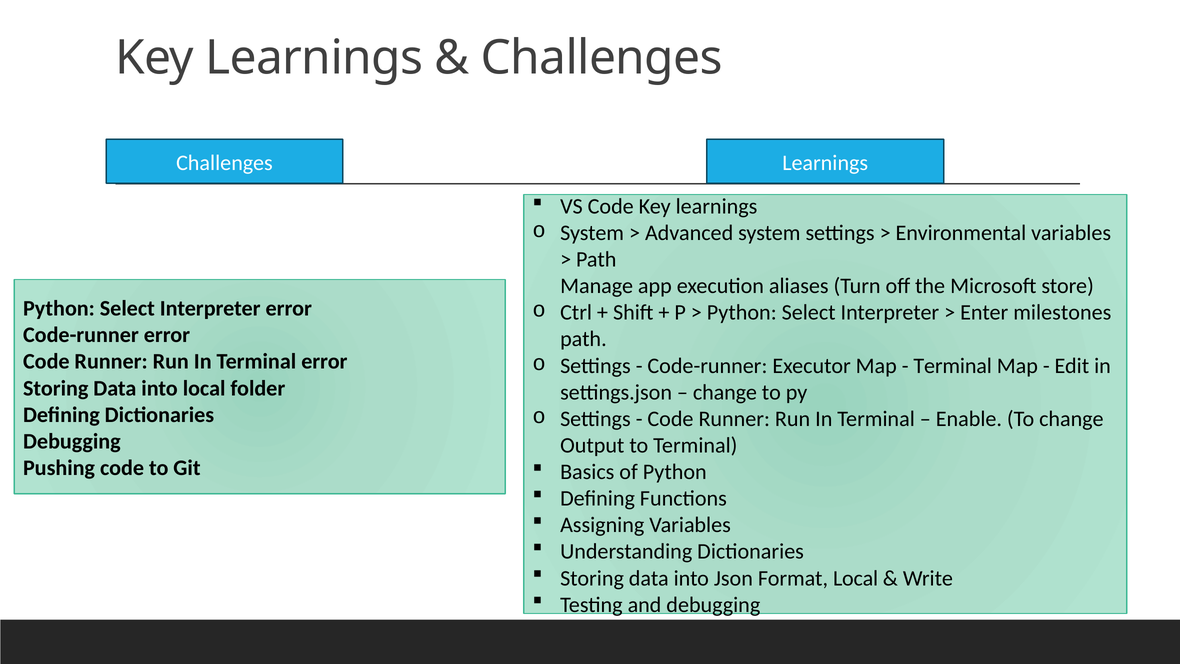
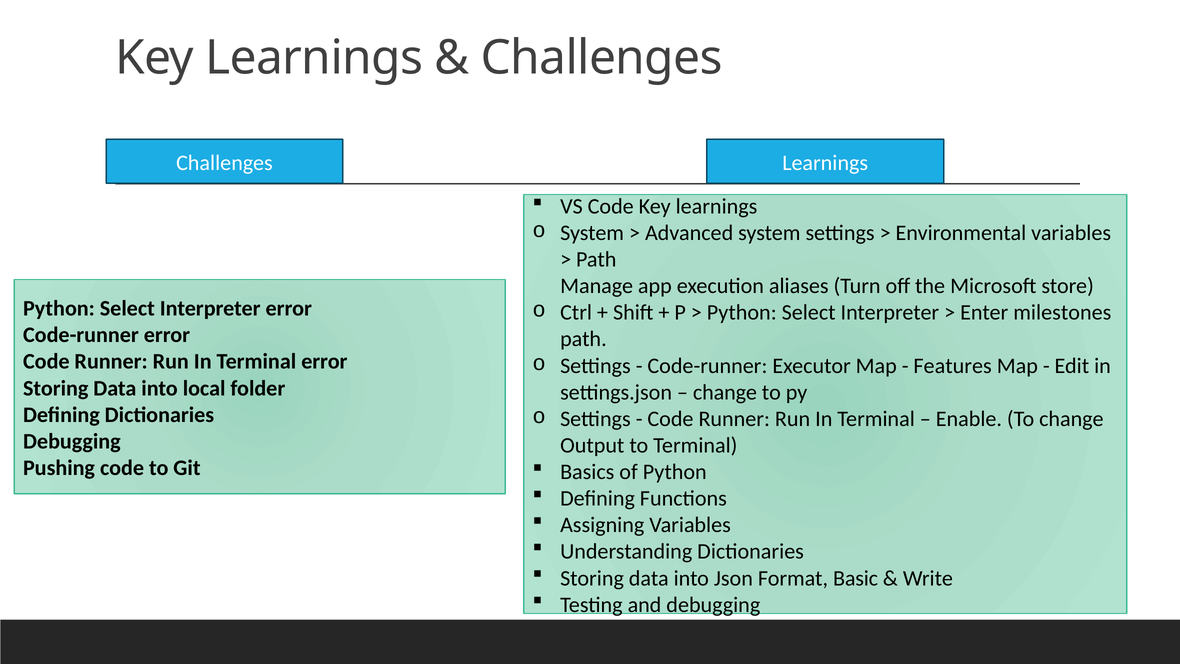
Terminal: Terminal -> Features (953, 366)
Format Local: Local -> Basic (856, 578)
